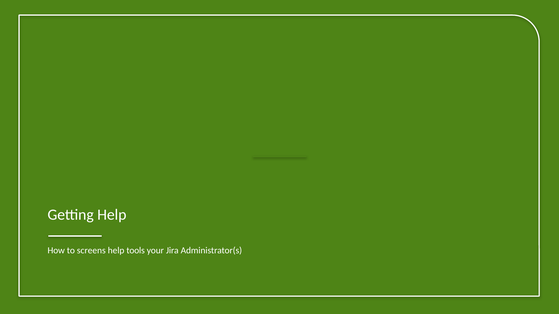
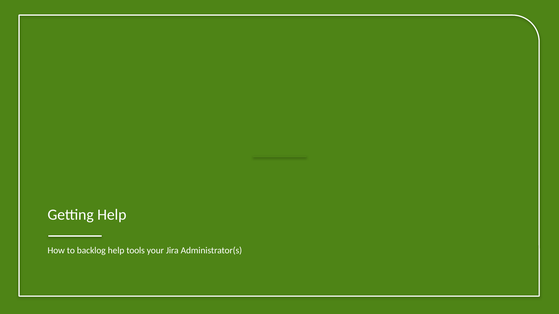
screens: screens -> backlog (91, 251)
